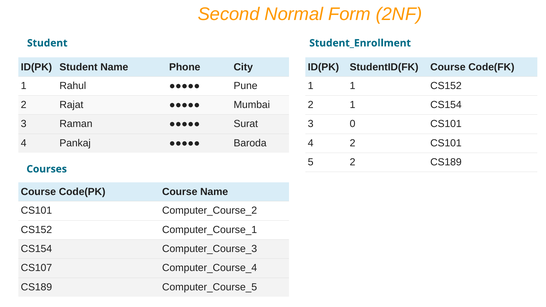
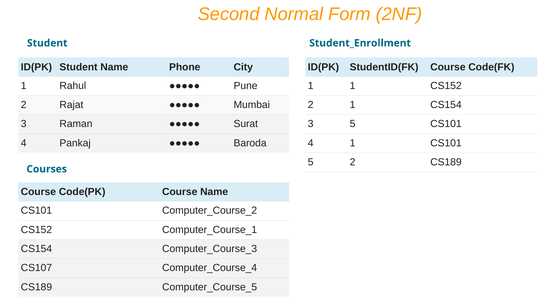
3 0: 0 -> 5 (353, 124)
4 2: 2 -> 1 (353, 143)
